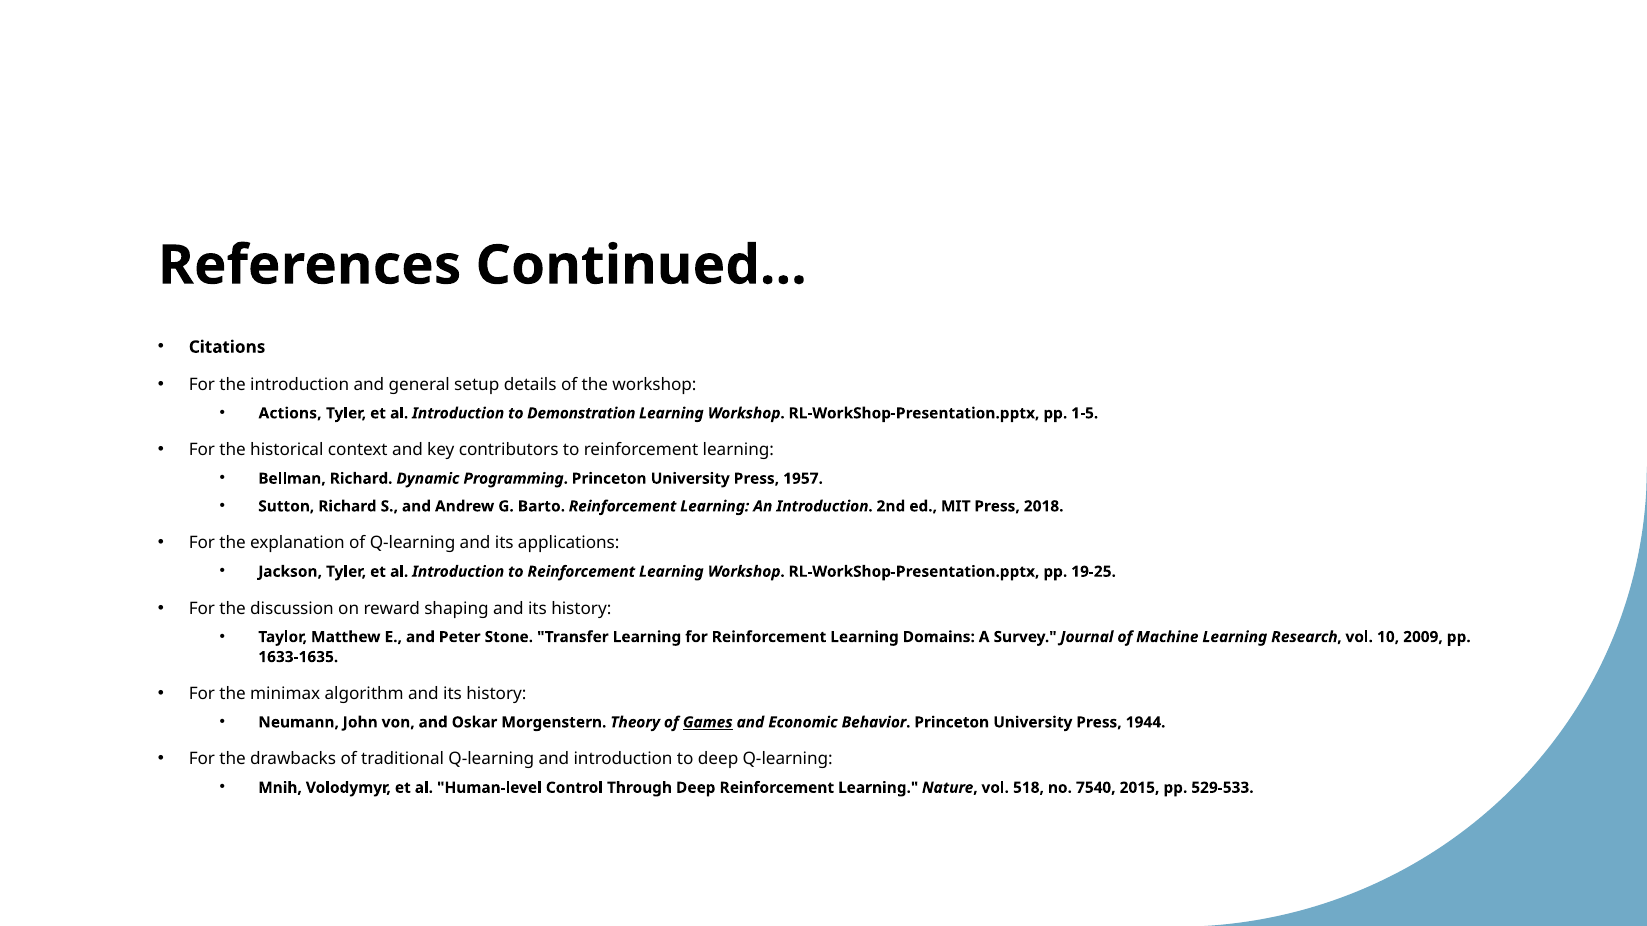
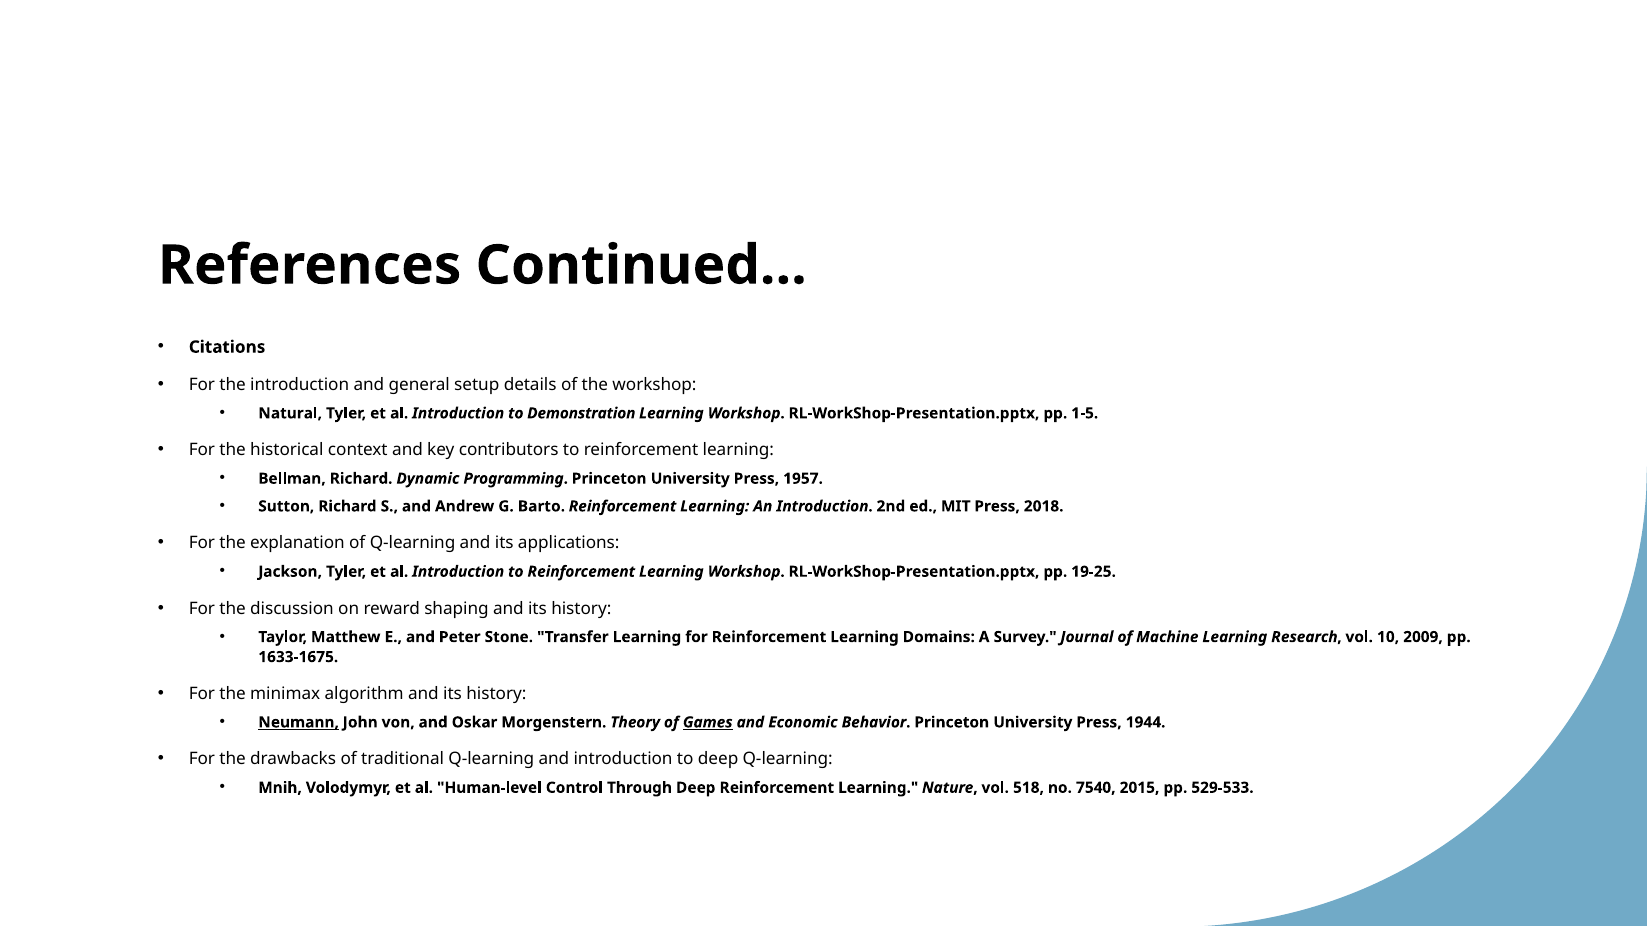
Actions: Actions -> Natural (290, 413)
1633-1635: 1633-1635 -> 1633-1675 (298, 657)
Neumann underline: none -> present (299, 723)
